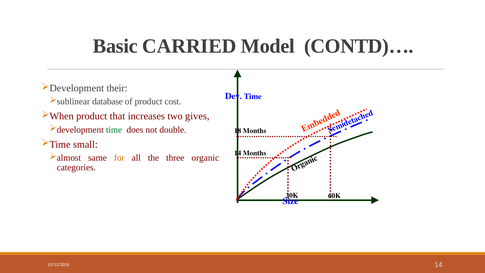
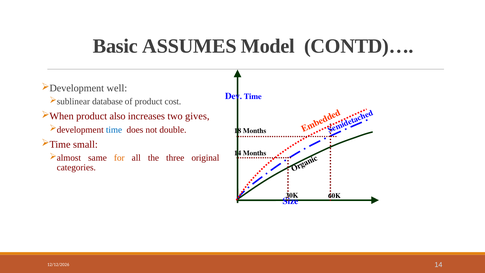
CARRIED: CARRIED -> ASSUMES (189, 46)
their: their -> well (117, 88)
that: that -> also (118, 116)
time colour: green -> blue (114, 130)
organic: organic -> original (205, 158)
